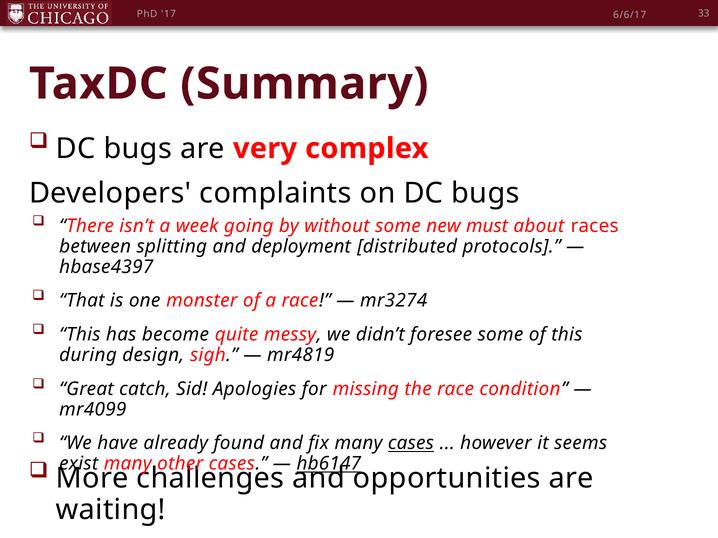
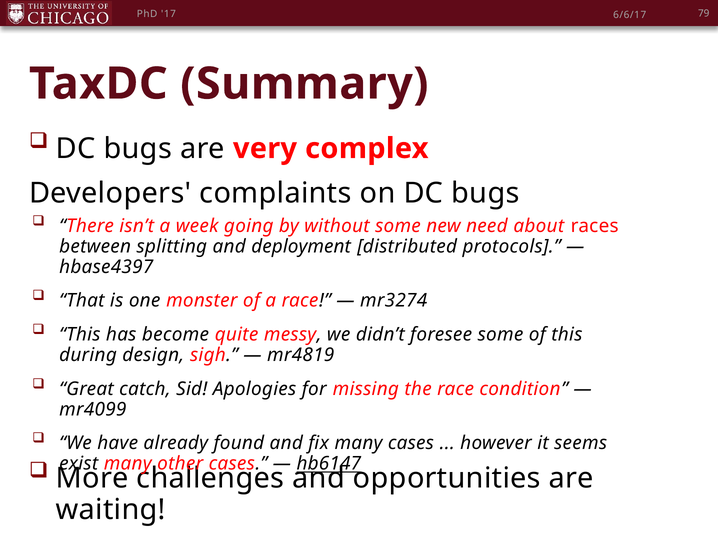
33: 33 -> 79 (704, 13)
must: must -> need (487, 226)
cases underline: present -> none (411, 444)
